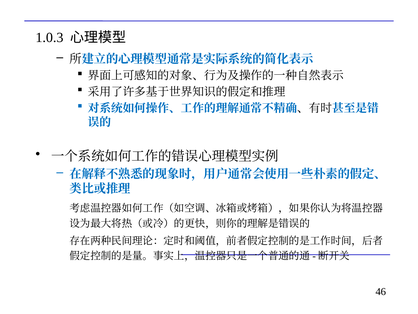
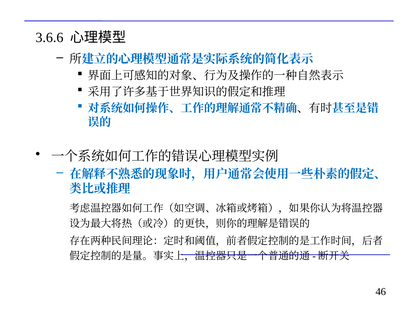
1.0.3: 1.0.3 -> 3.6.6 (49, 38)
